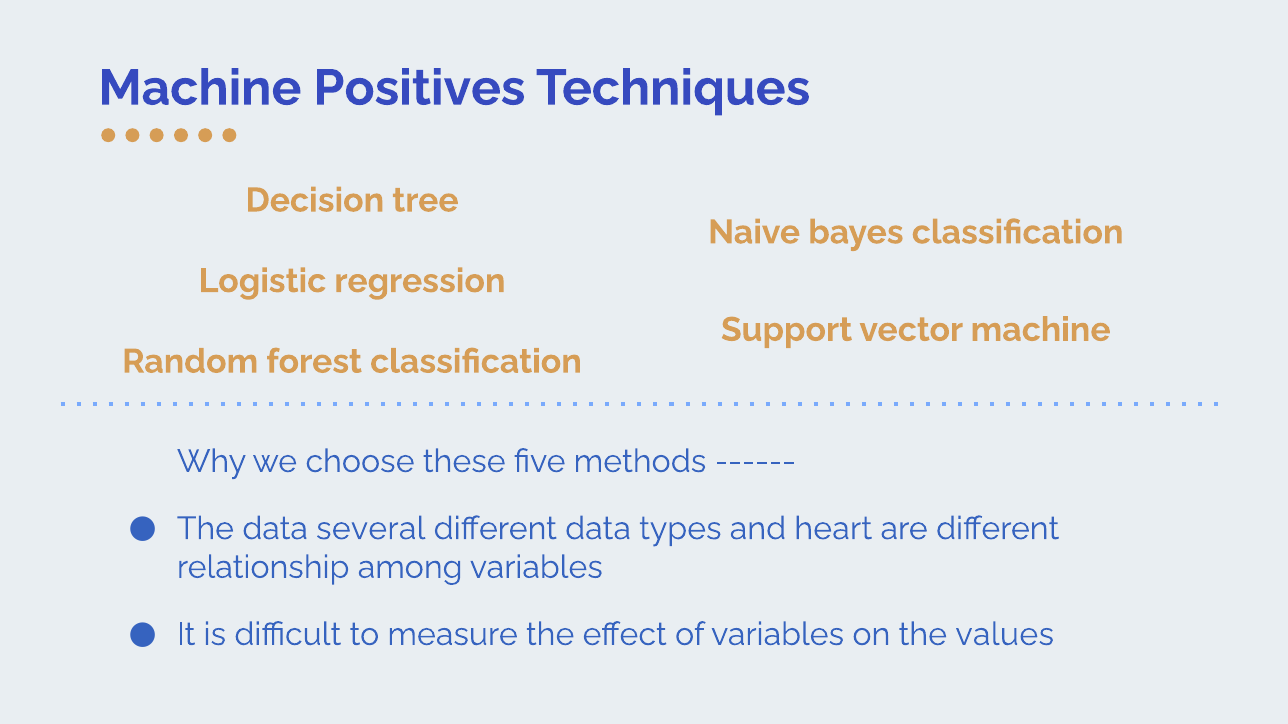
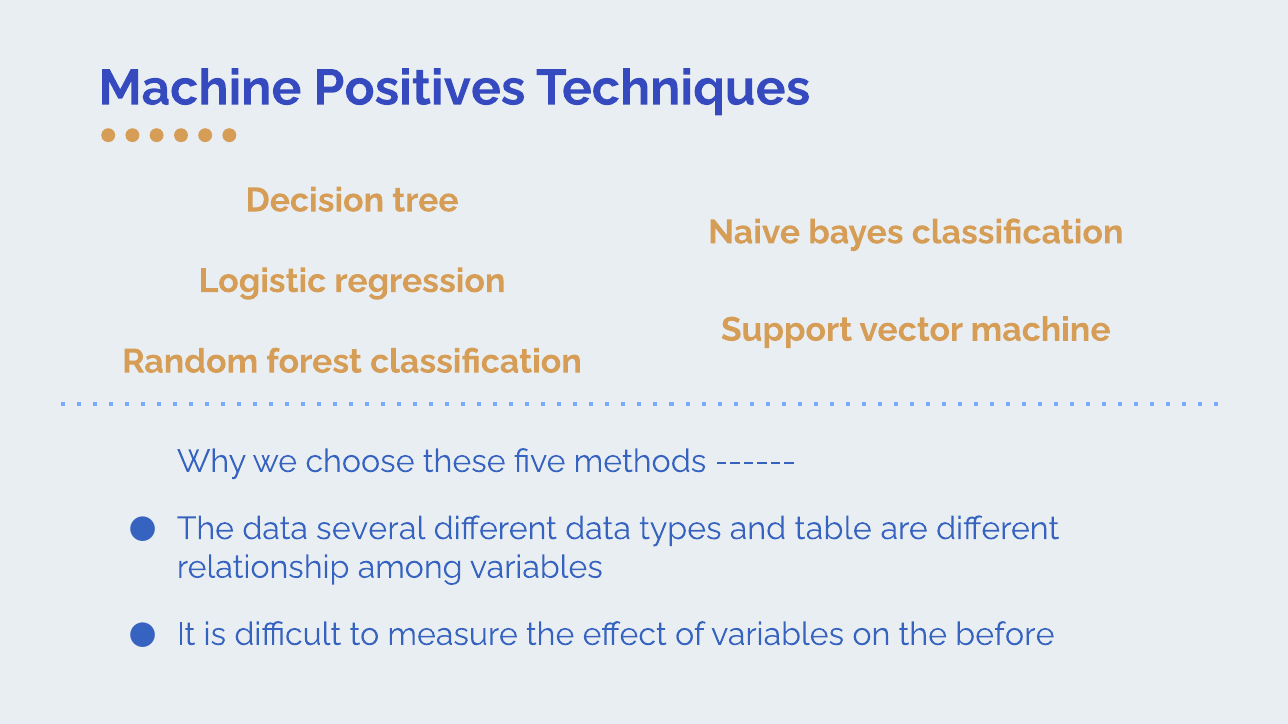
heart: heart -> table (833, 529)
values: values -> before (1005, 635)
